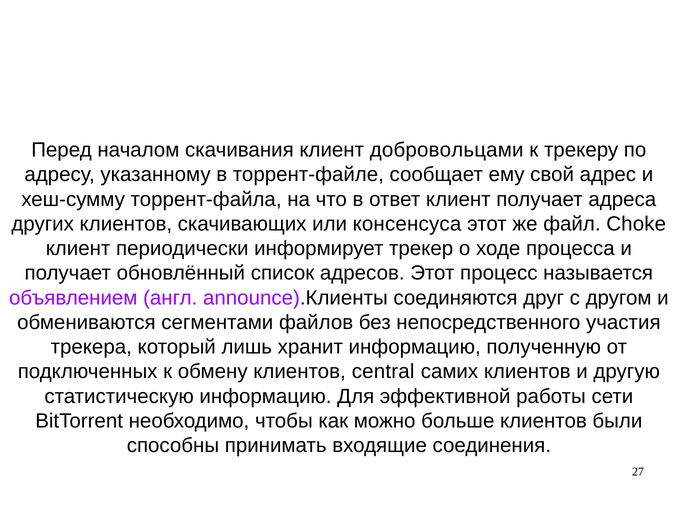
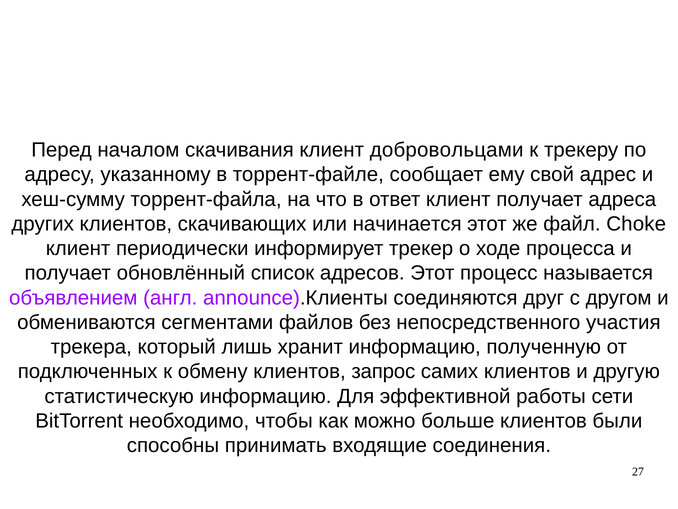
консенсуса: консенсуса -> начинается (407, 224)
central: central -> запрос (383, 371)
